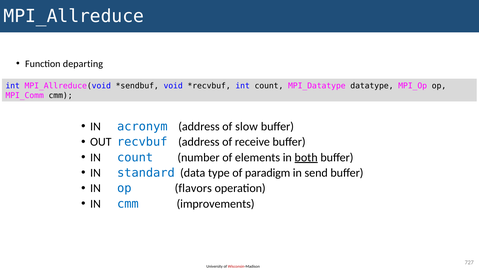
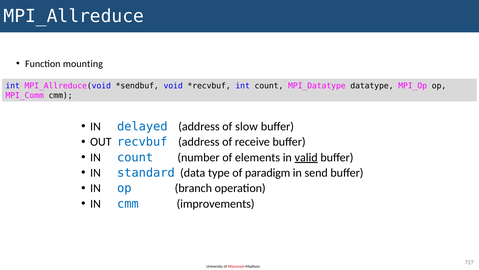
departing: departing -> mounting (83, 64)
acronym: acronym -> delayed (142, 126)
both: both -> valid (306, 157)
flavors: flavors -> branch (193, 188)
